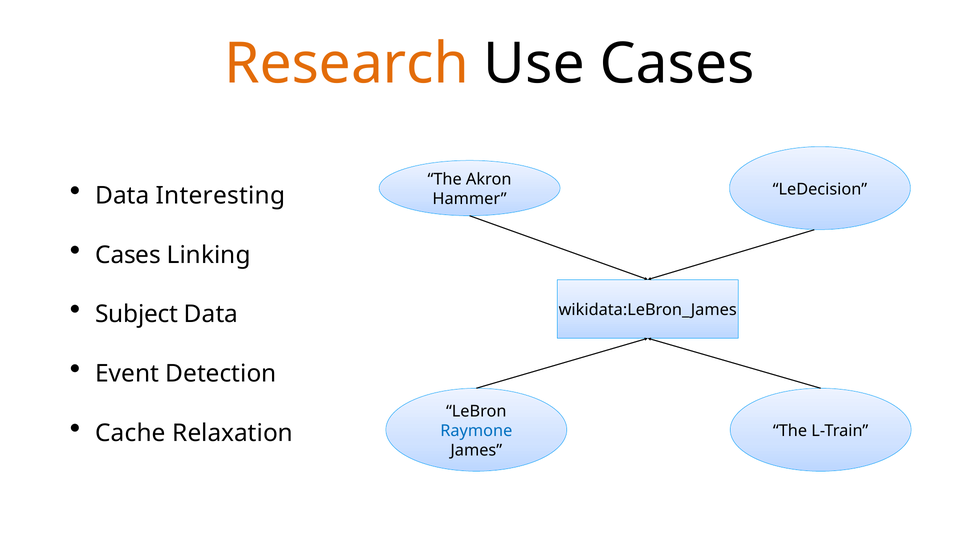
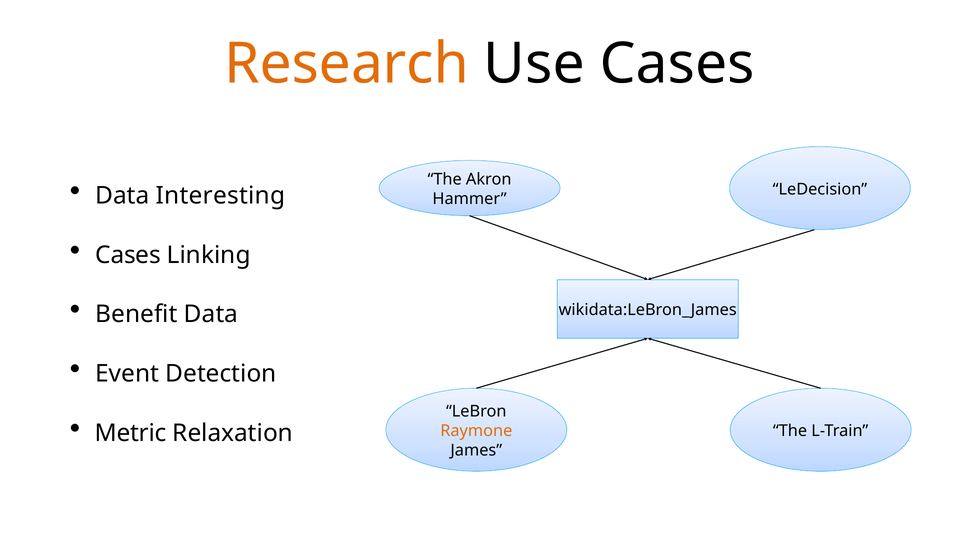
Subject: Subject -> Benefit (136, 315)
Cache: Cache -> Metric (131, 434)
Raymone colour: blue -> orange (476, 431)
